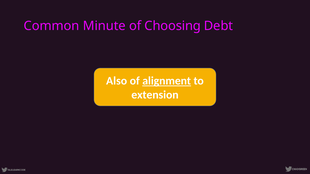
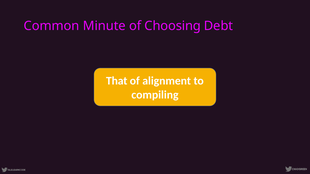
Also: Also -> That (117, 81)
alignment underline: present -> none (167, 81)
extension: extension -> compiling (155, 95)
